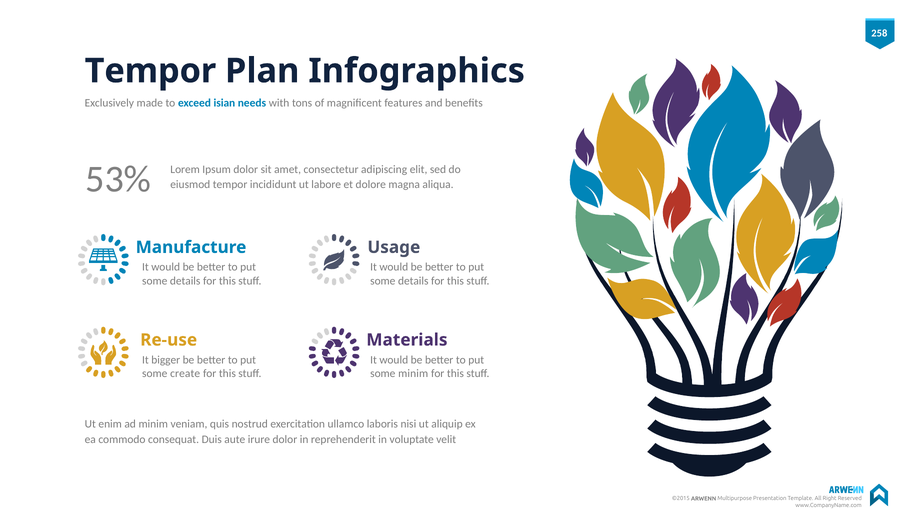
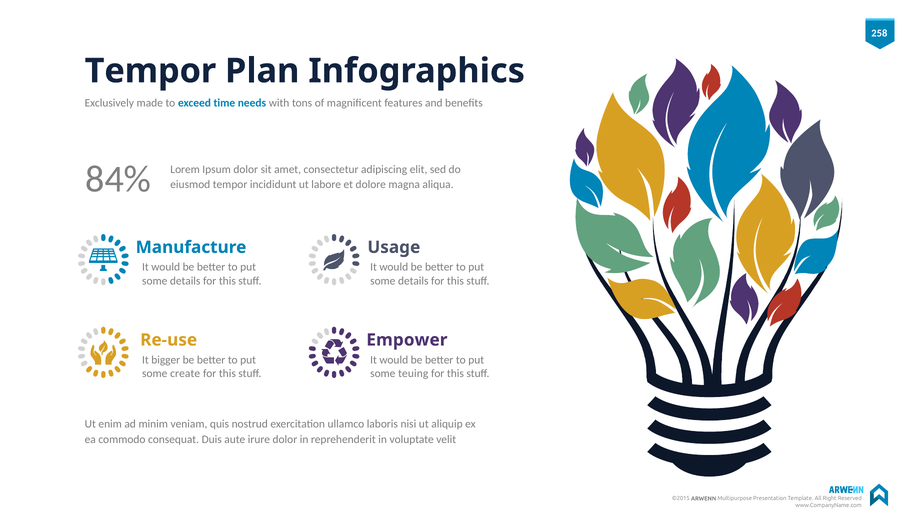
isian: isian -> time (224, 103)
53%: 53% -> 84% (118, 179)
Materials: Materials -> Empower (407, 340)
some minim: minim -> teuing (413, 374)
